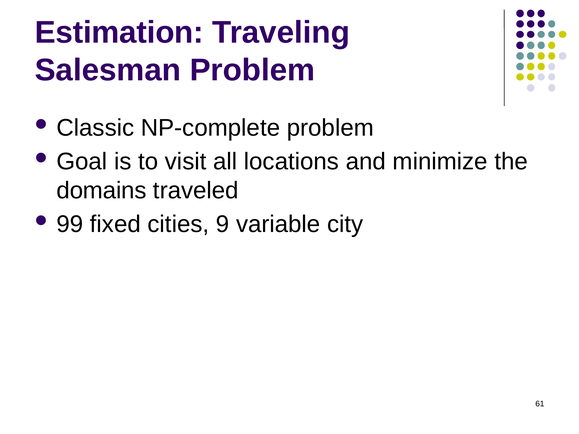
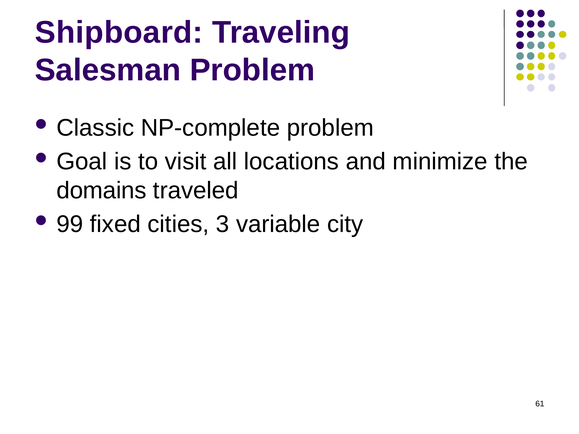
Estimation: Estimation -> Shipboard (119, 33)
9: 9 -> 3 (223, 224)
